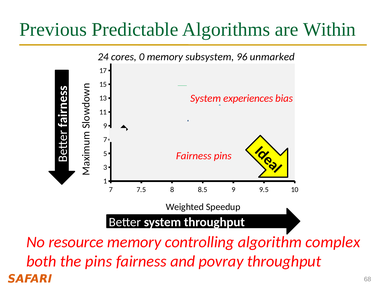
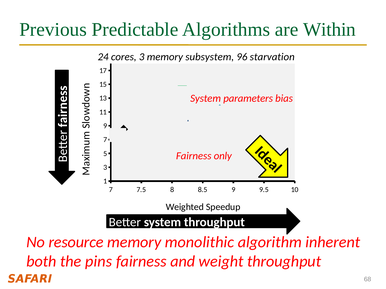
cores 0: 0 -> 3 (142, 57)
unmarked: unmarked -> starvation (272, 57)
experiences: experiences -> parameters (248, 99)
Fairness pins: pins -> only (223, 156)
controlling: controlling -> monolithic (199, 243)
complex: complex -> inherent (333, 243)
povray: povray -> weight (221, 262)
